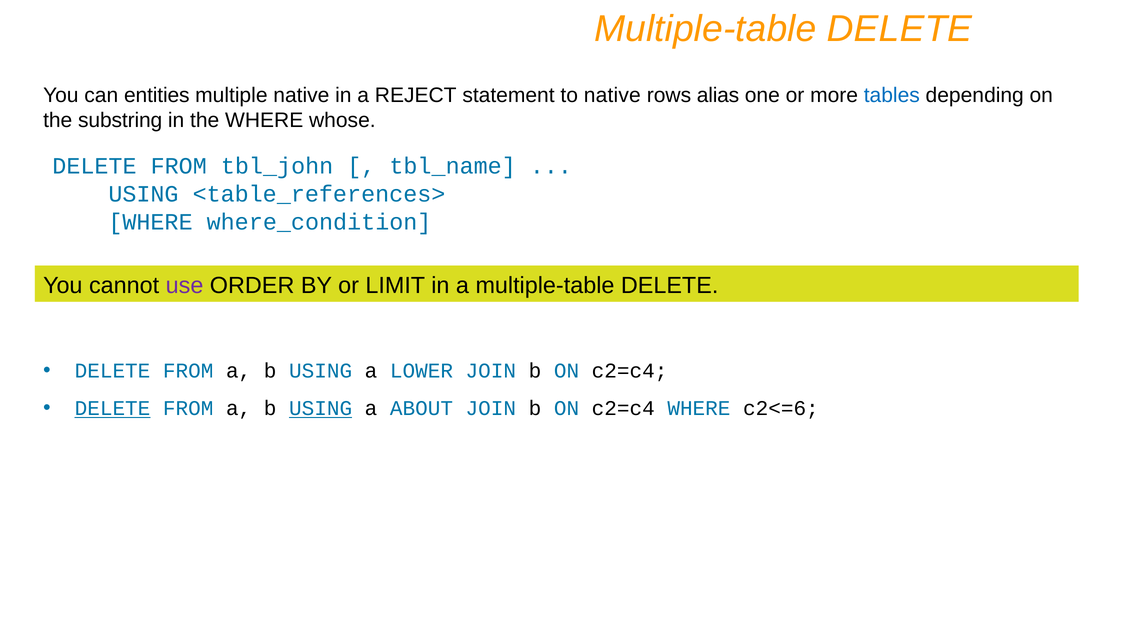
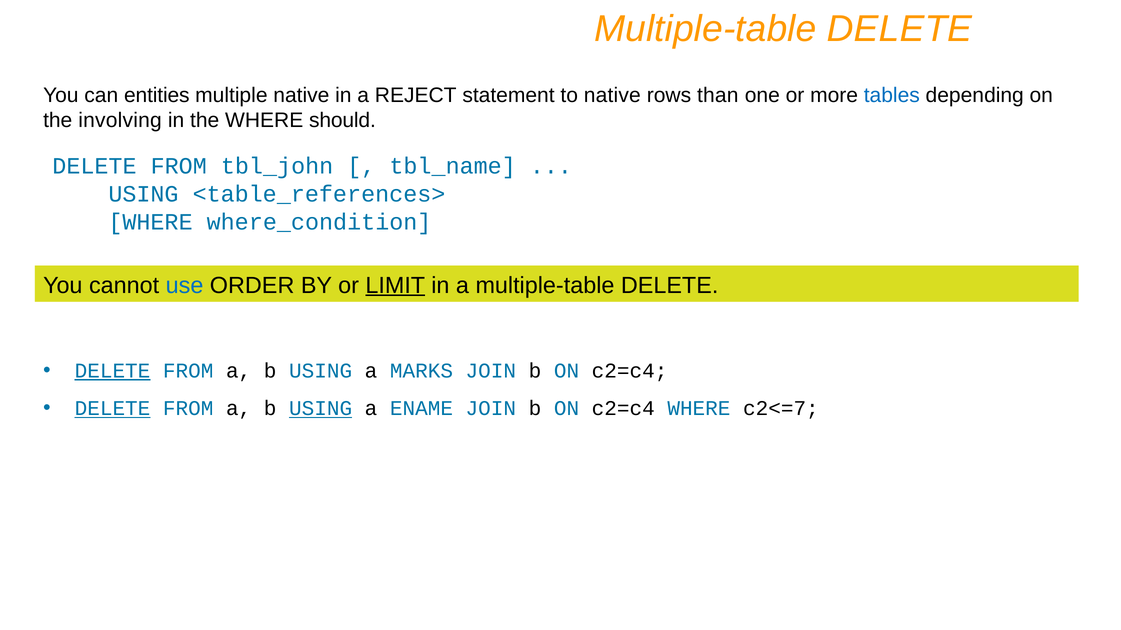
alias: alias -> than (718, 95)
substring: substring -> involving (120, 120)
whose: whose -> should (342, 120)
use colour: purple -> blue (185, 286)
LIMIT underline: none -> present (395, 286)
DELETE underline: none -> present (113, 371)
LOWER: LOWER -> MARKS (421, 371)
ABOUT: ABOUT -> ENAME (421, 409)
c2<=6: c2<=6 -> c2<=7 (781, 409)
